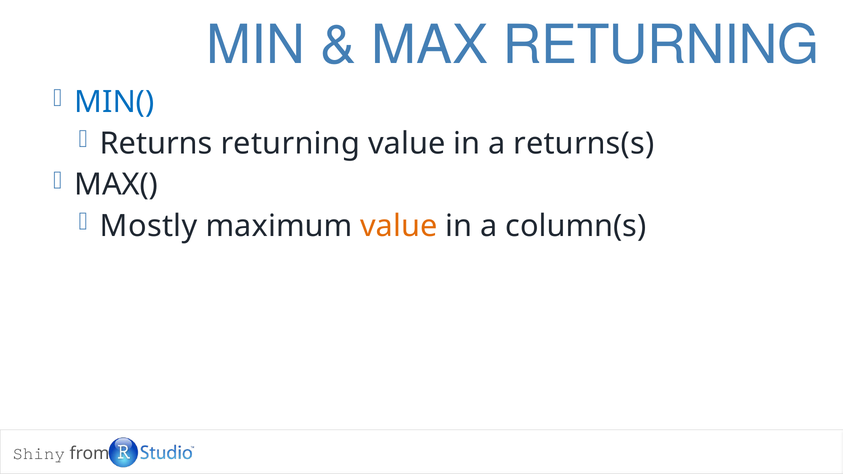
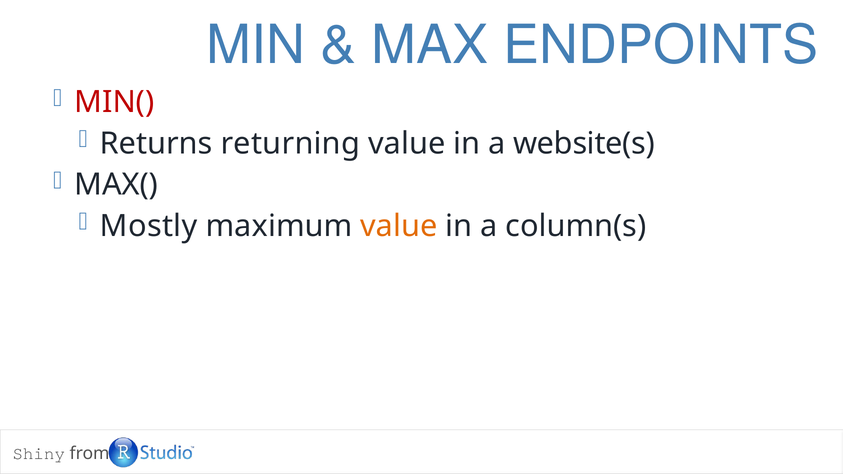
MAX RETURNING: RETURNING -> ENDPOINTS (661, 45)
MIN( colour: blue -> red (114, 102)
returns(s: returns(s -> website(s (584, 143)
